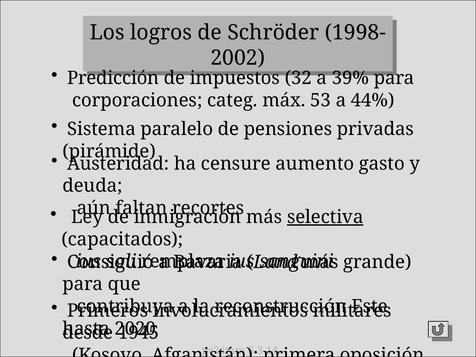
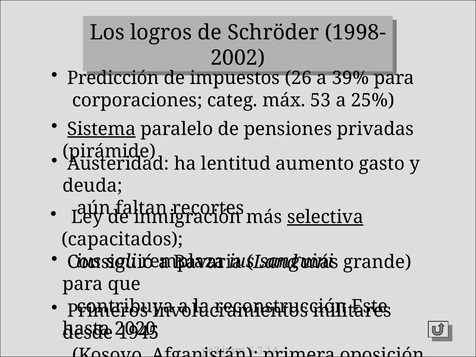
32: 32 -> 26 (298, 78)
44%: 44% -> 25% (373, 100)
Sistema underline: none -> present (101, 129)
censure: censure -> lentitud (236, 164)
